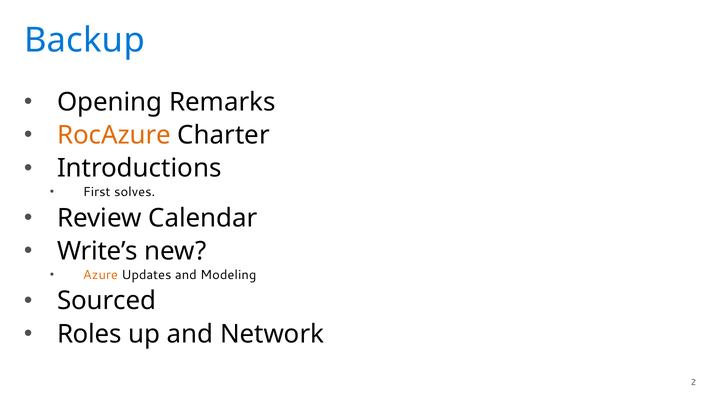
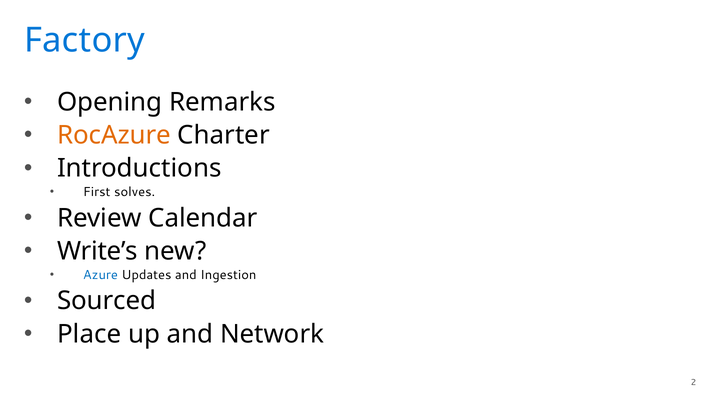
Backup: Backup -> Factory (84, 40)
Azure colour: orange -> blue (100, 275)
Modeling: Modeling -> Ingestion (228, 275)
Roles: Roles -> Place (89, 335)
